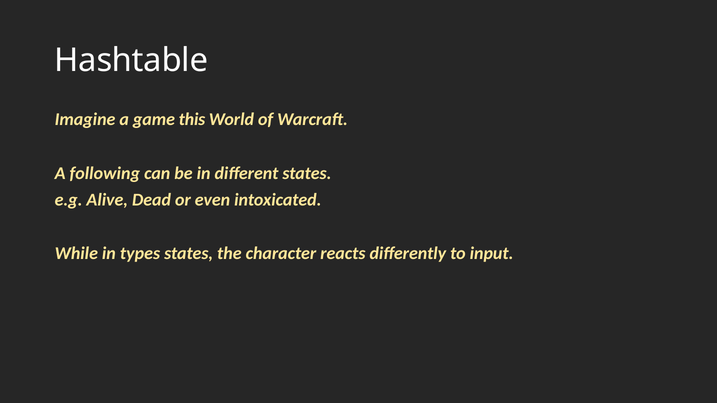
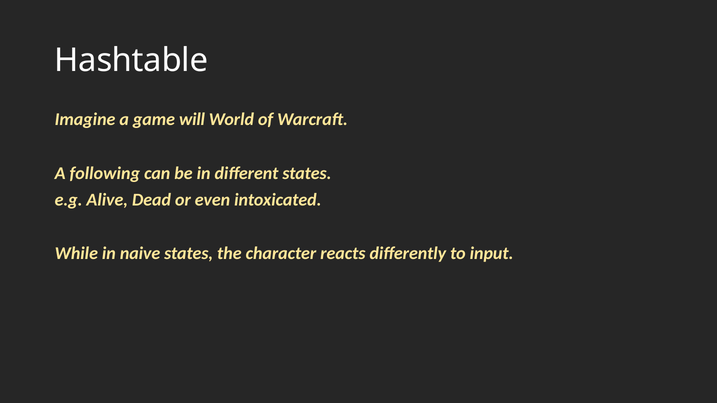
this: this -> will (192, 120)
types: types -> naive (140, 254)
